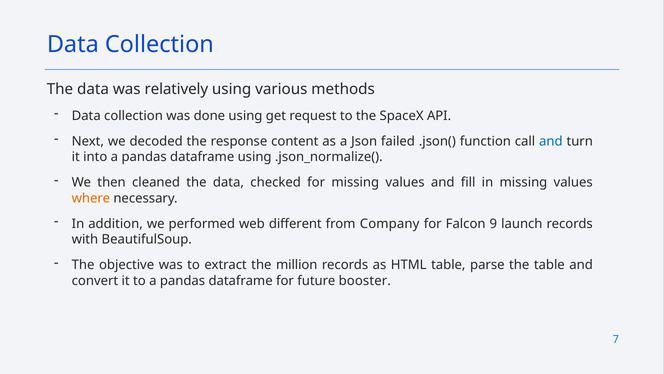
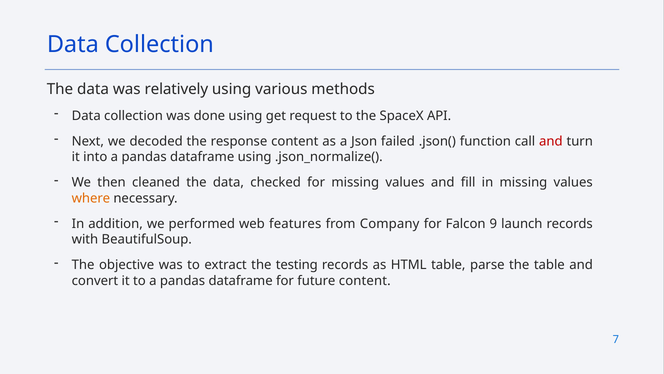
and colour: blue -> red (551, 141)
different: different -> features (295, 223)
million: million -> testing (297, 265)
future booster: booster -> content (365, 280)
